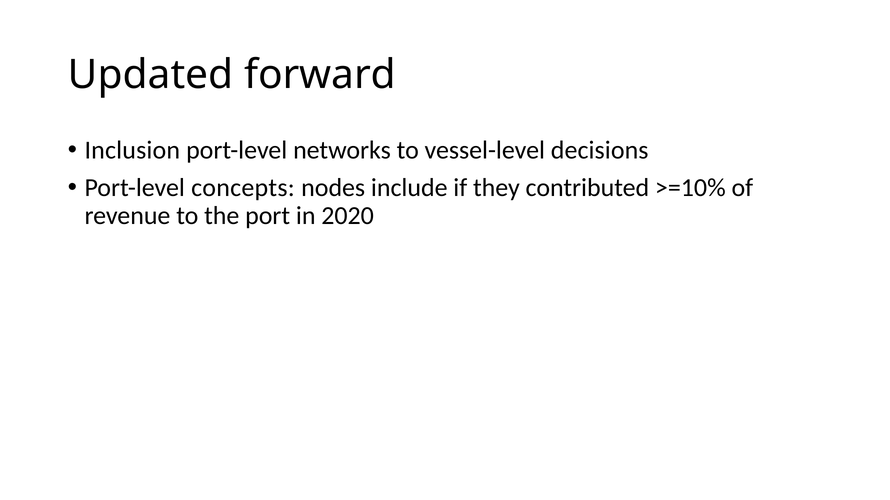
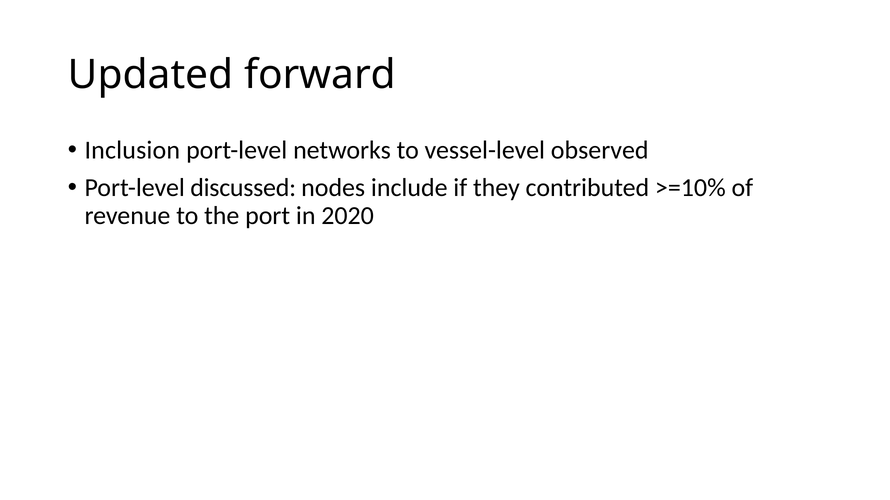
decisions: decisions -> observed (600, 150)
concepts: concepts -> discussed (243, 188)
